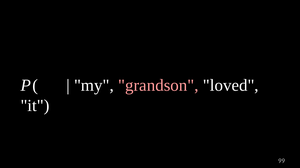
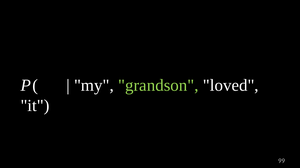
grandson colour: pink -> light green (158, 86)
